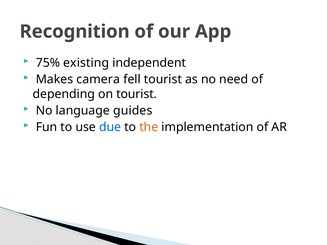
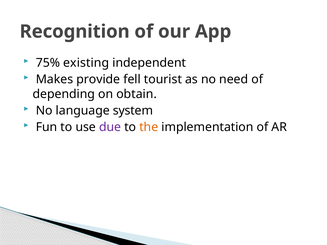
camera: camera -> provide (98, 79)
on tourist: tourist -> obtain (137, 94)
guides: guides -> system (133, 111)
due colour: blue -> purple (110, 127)
